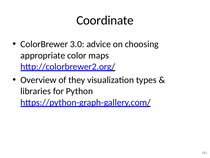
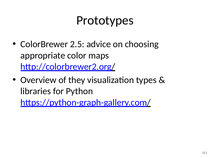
Coordinate: Coordinate -> Prototypes (105, 20)
3.0: 3.0 -> 2.5 (77, 44)
